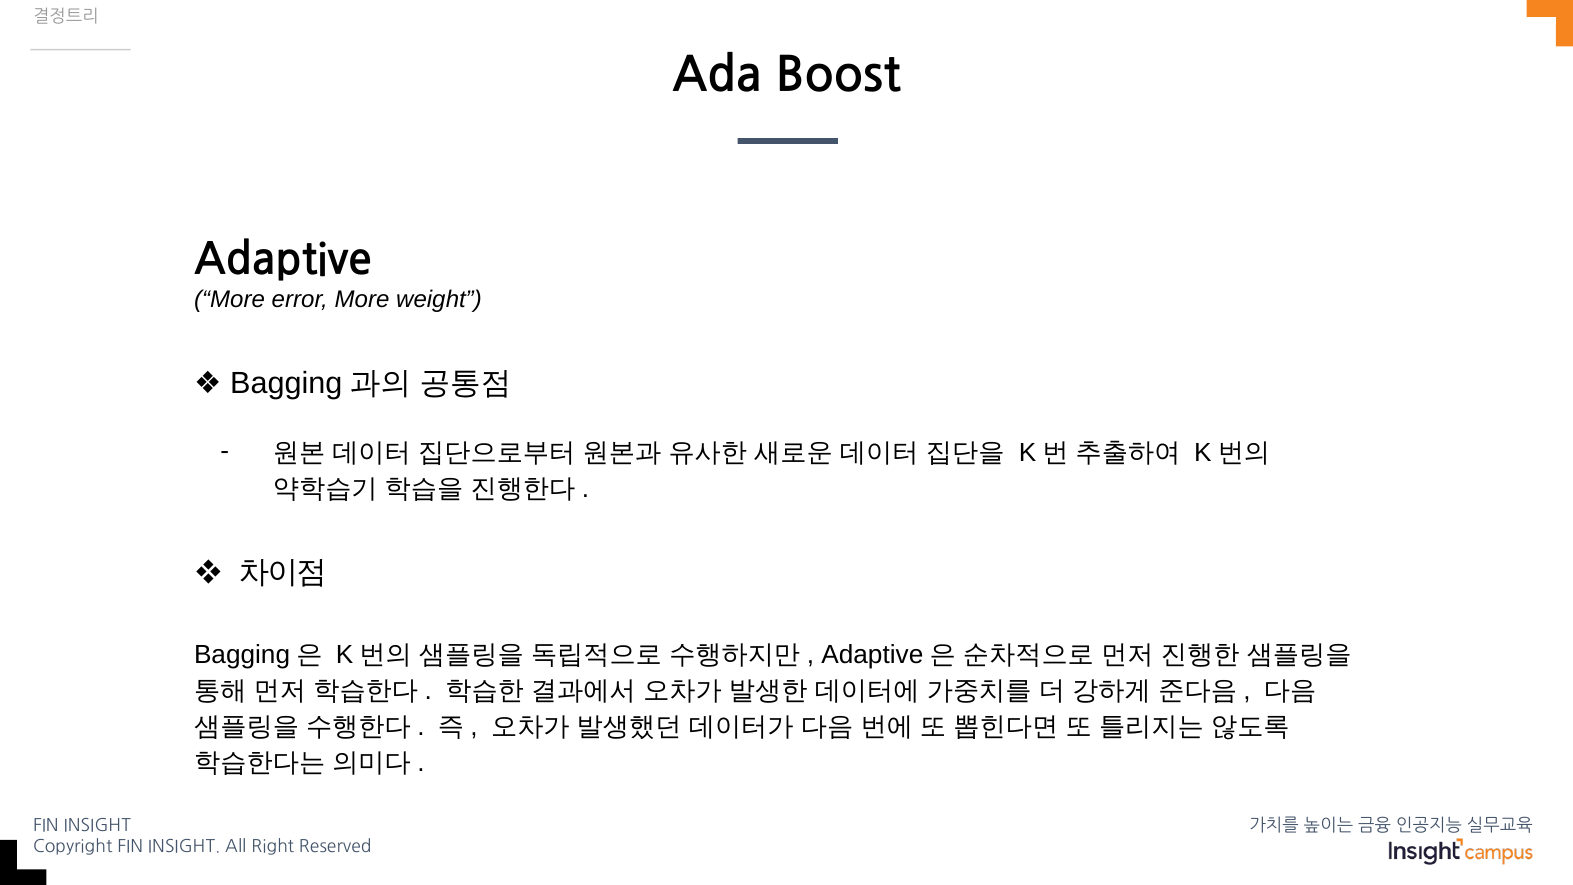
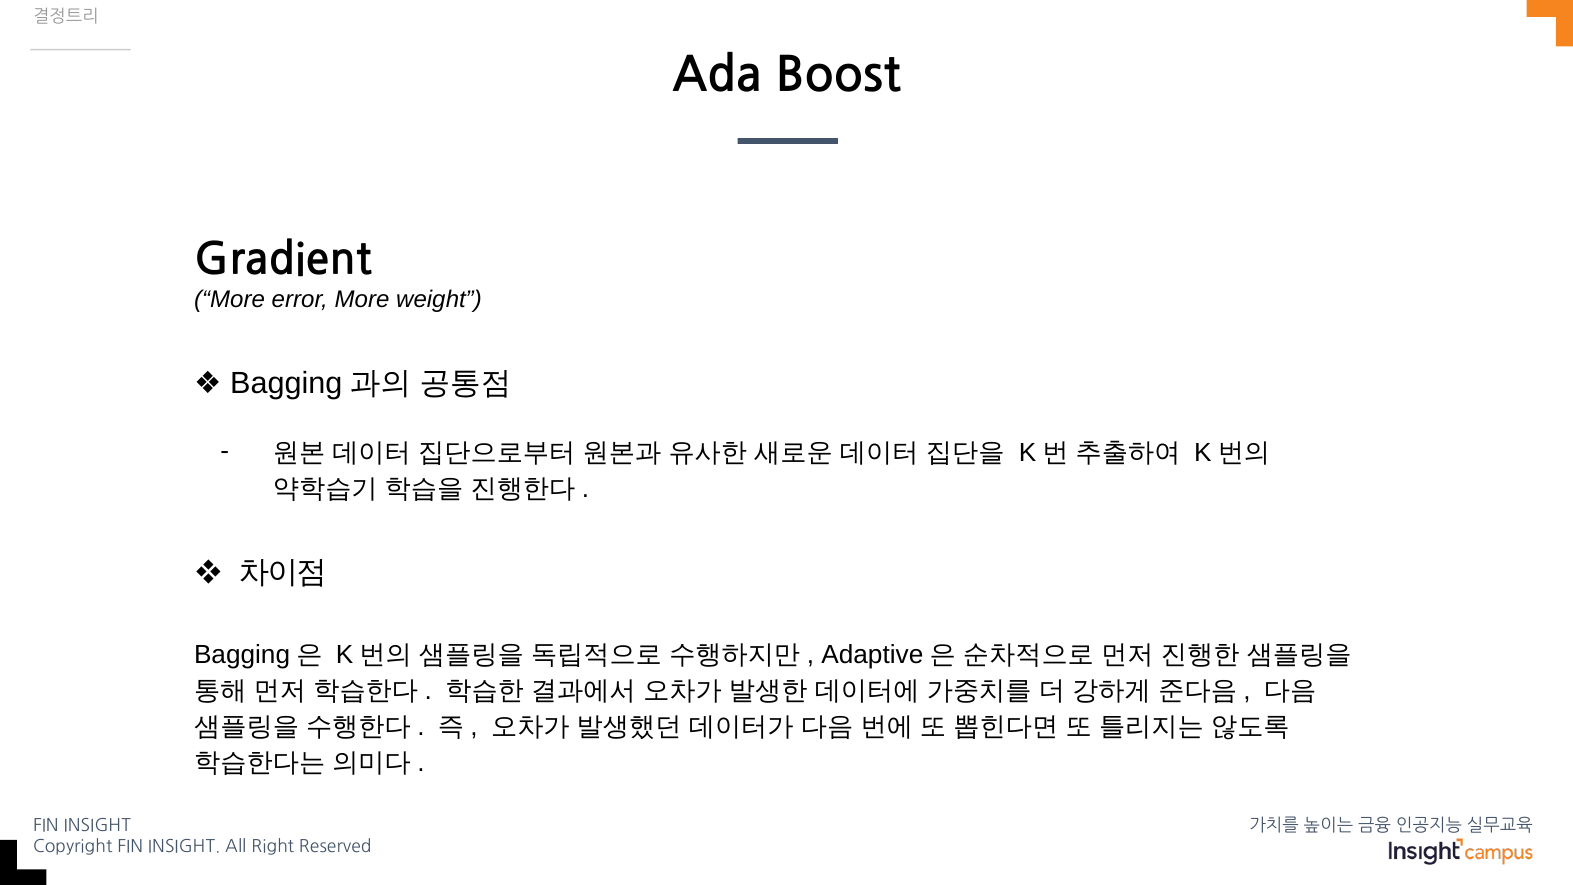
Adaptive: Adaptive -> Gradient (283, 260)
